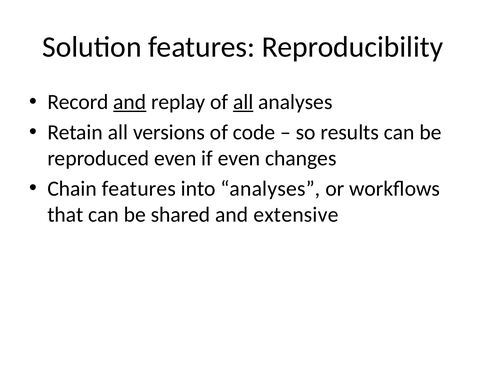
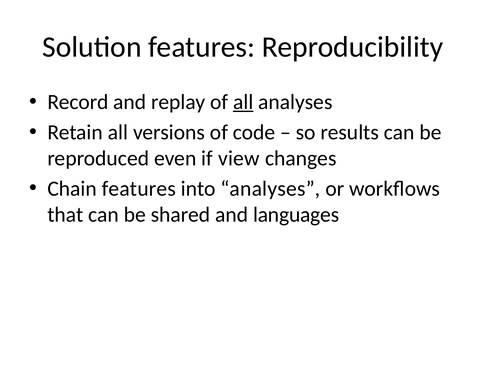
and underline: present -> none (130, 102)
if even: even -> view (239, 158)
extensive: extensive -> languages (296, 214)
